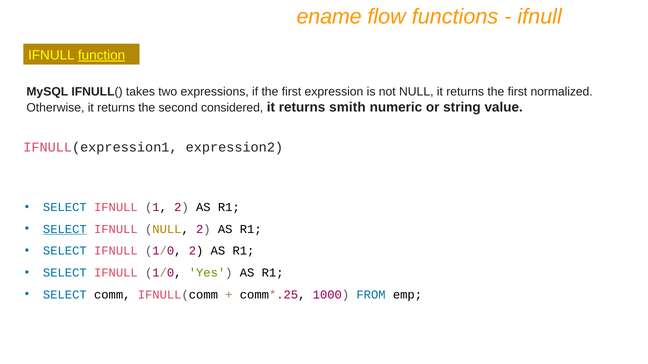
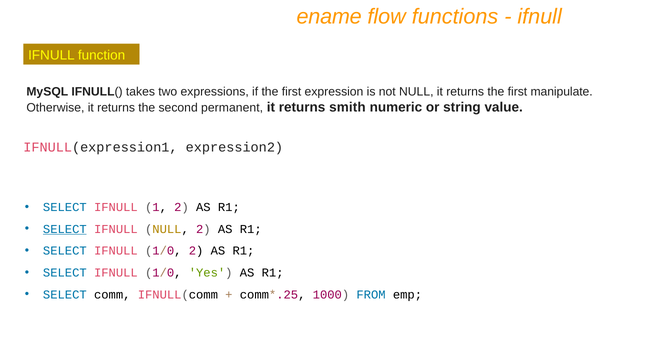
function underline: present -> none (102, 55)
normalized: normalized -> manipulate (562, 92)
considered: considered -> permanent (232, 108)
